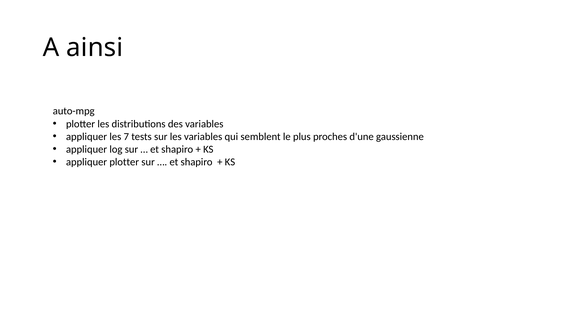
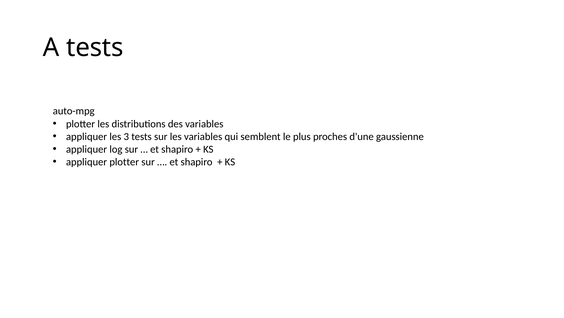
A ainsi: ainsi -> tests (95, 47)
7: 7 -> 3 (126, 136)
